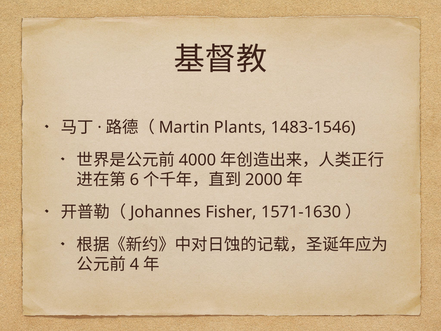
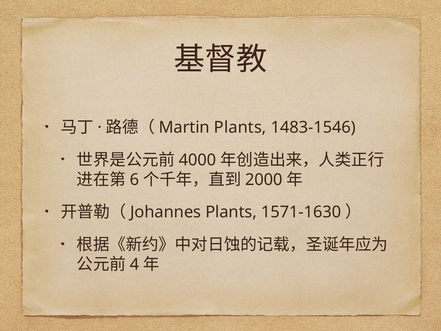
Fisher: Fisher -> Plants (231, 212)
